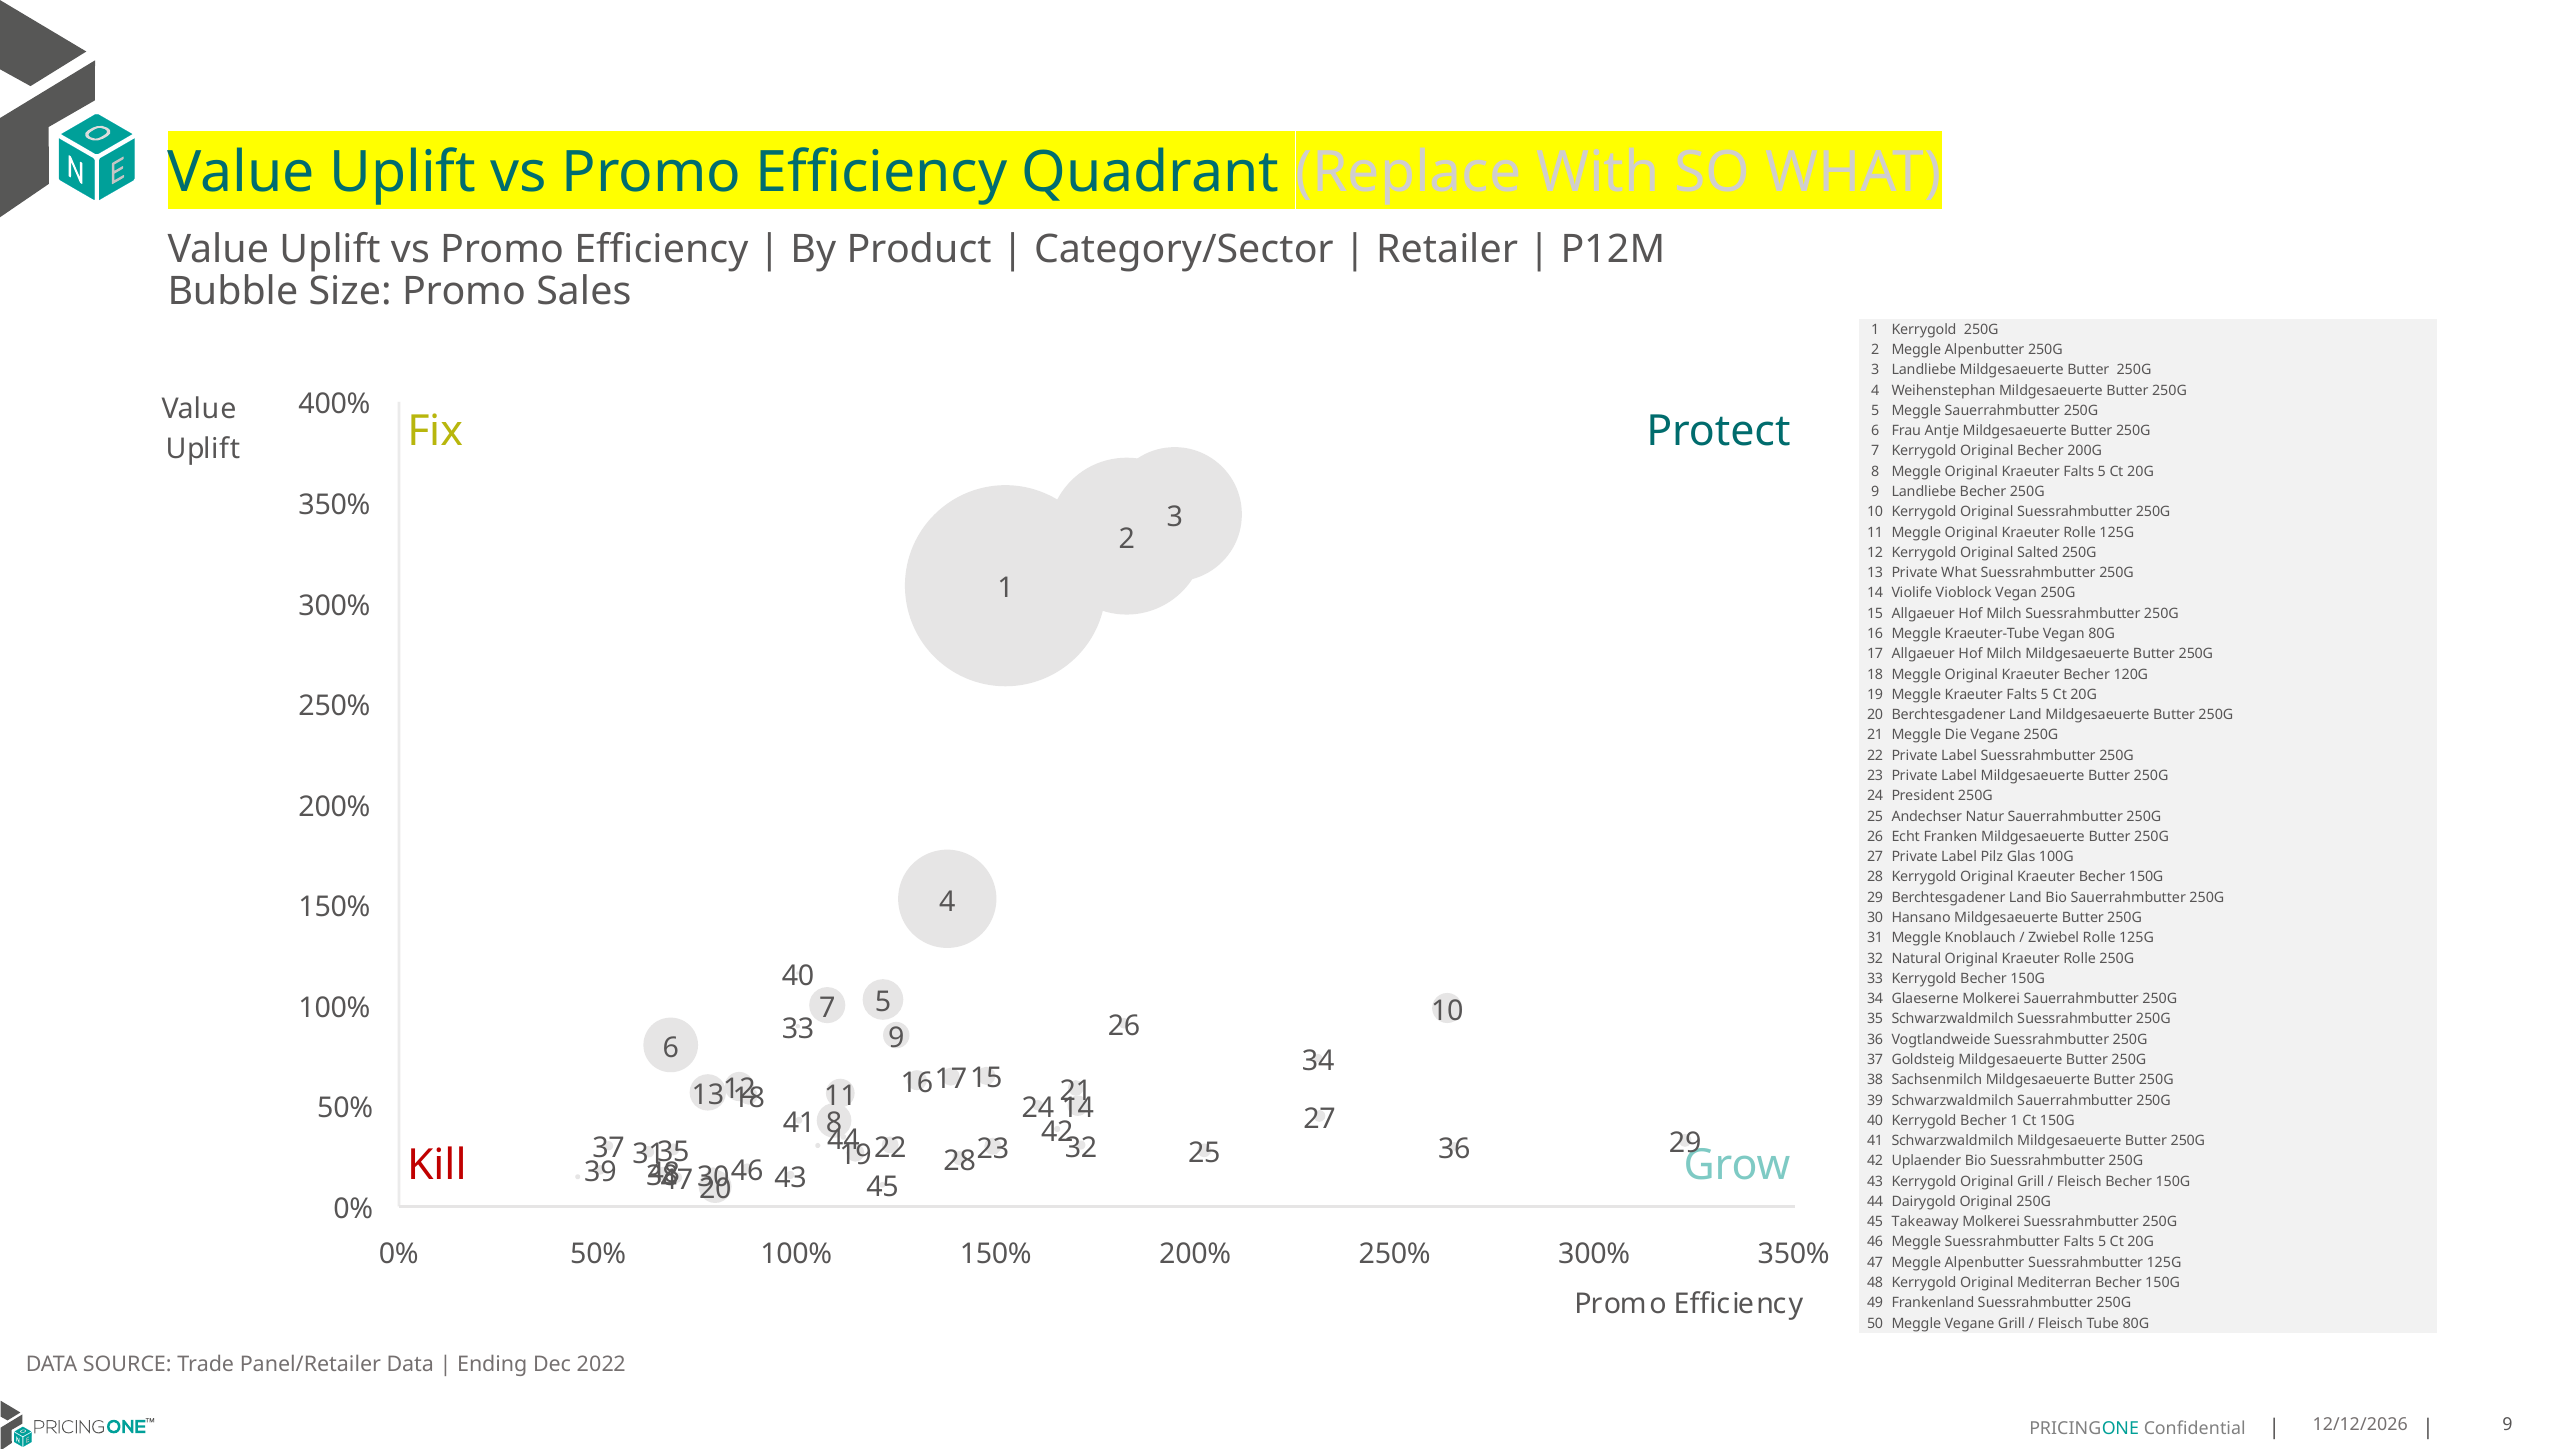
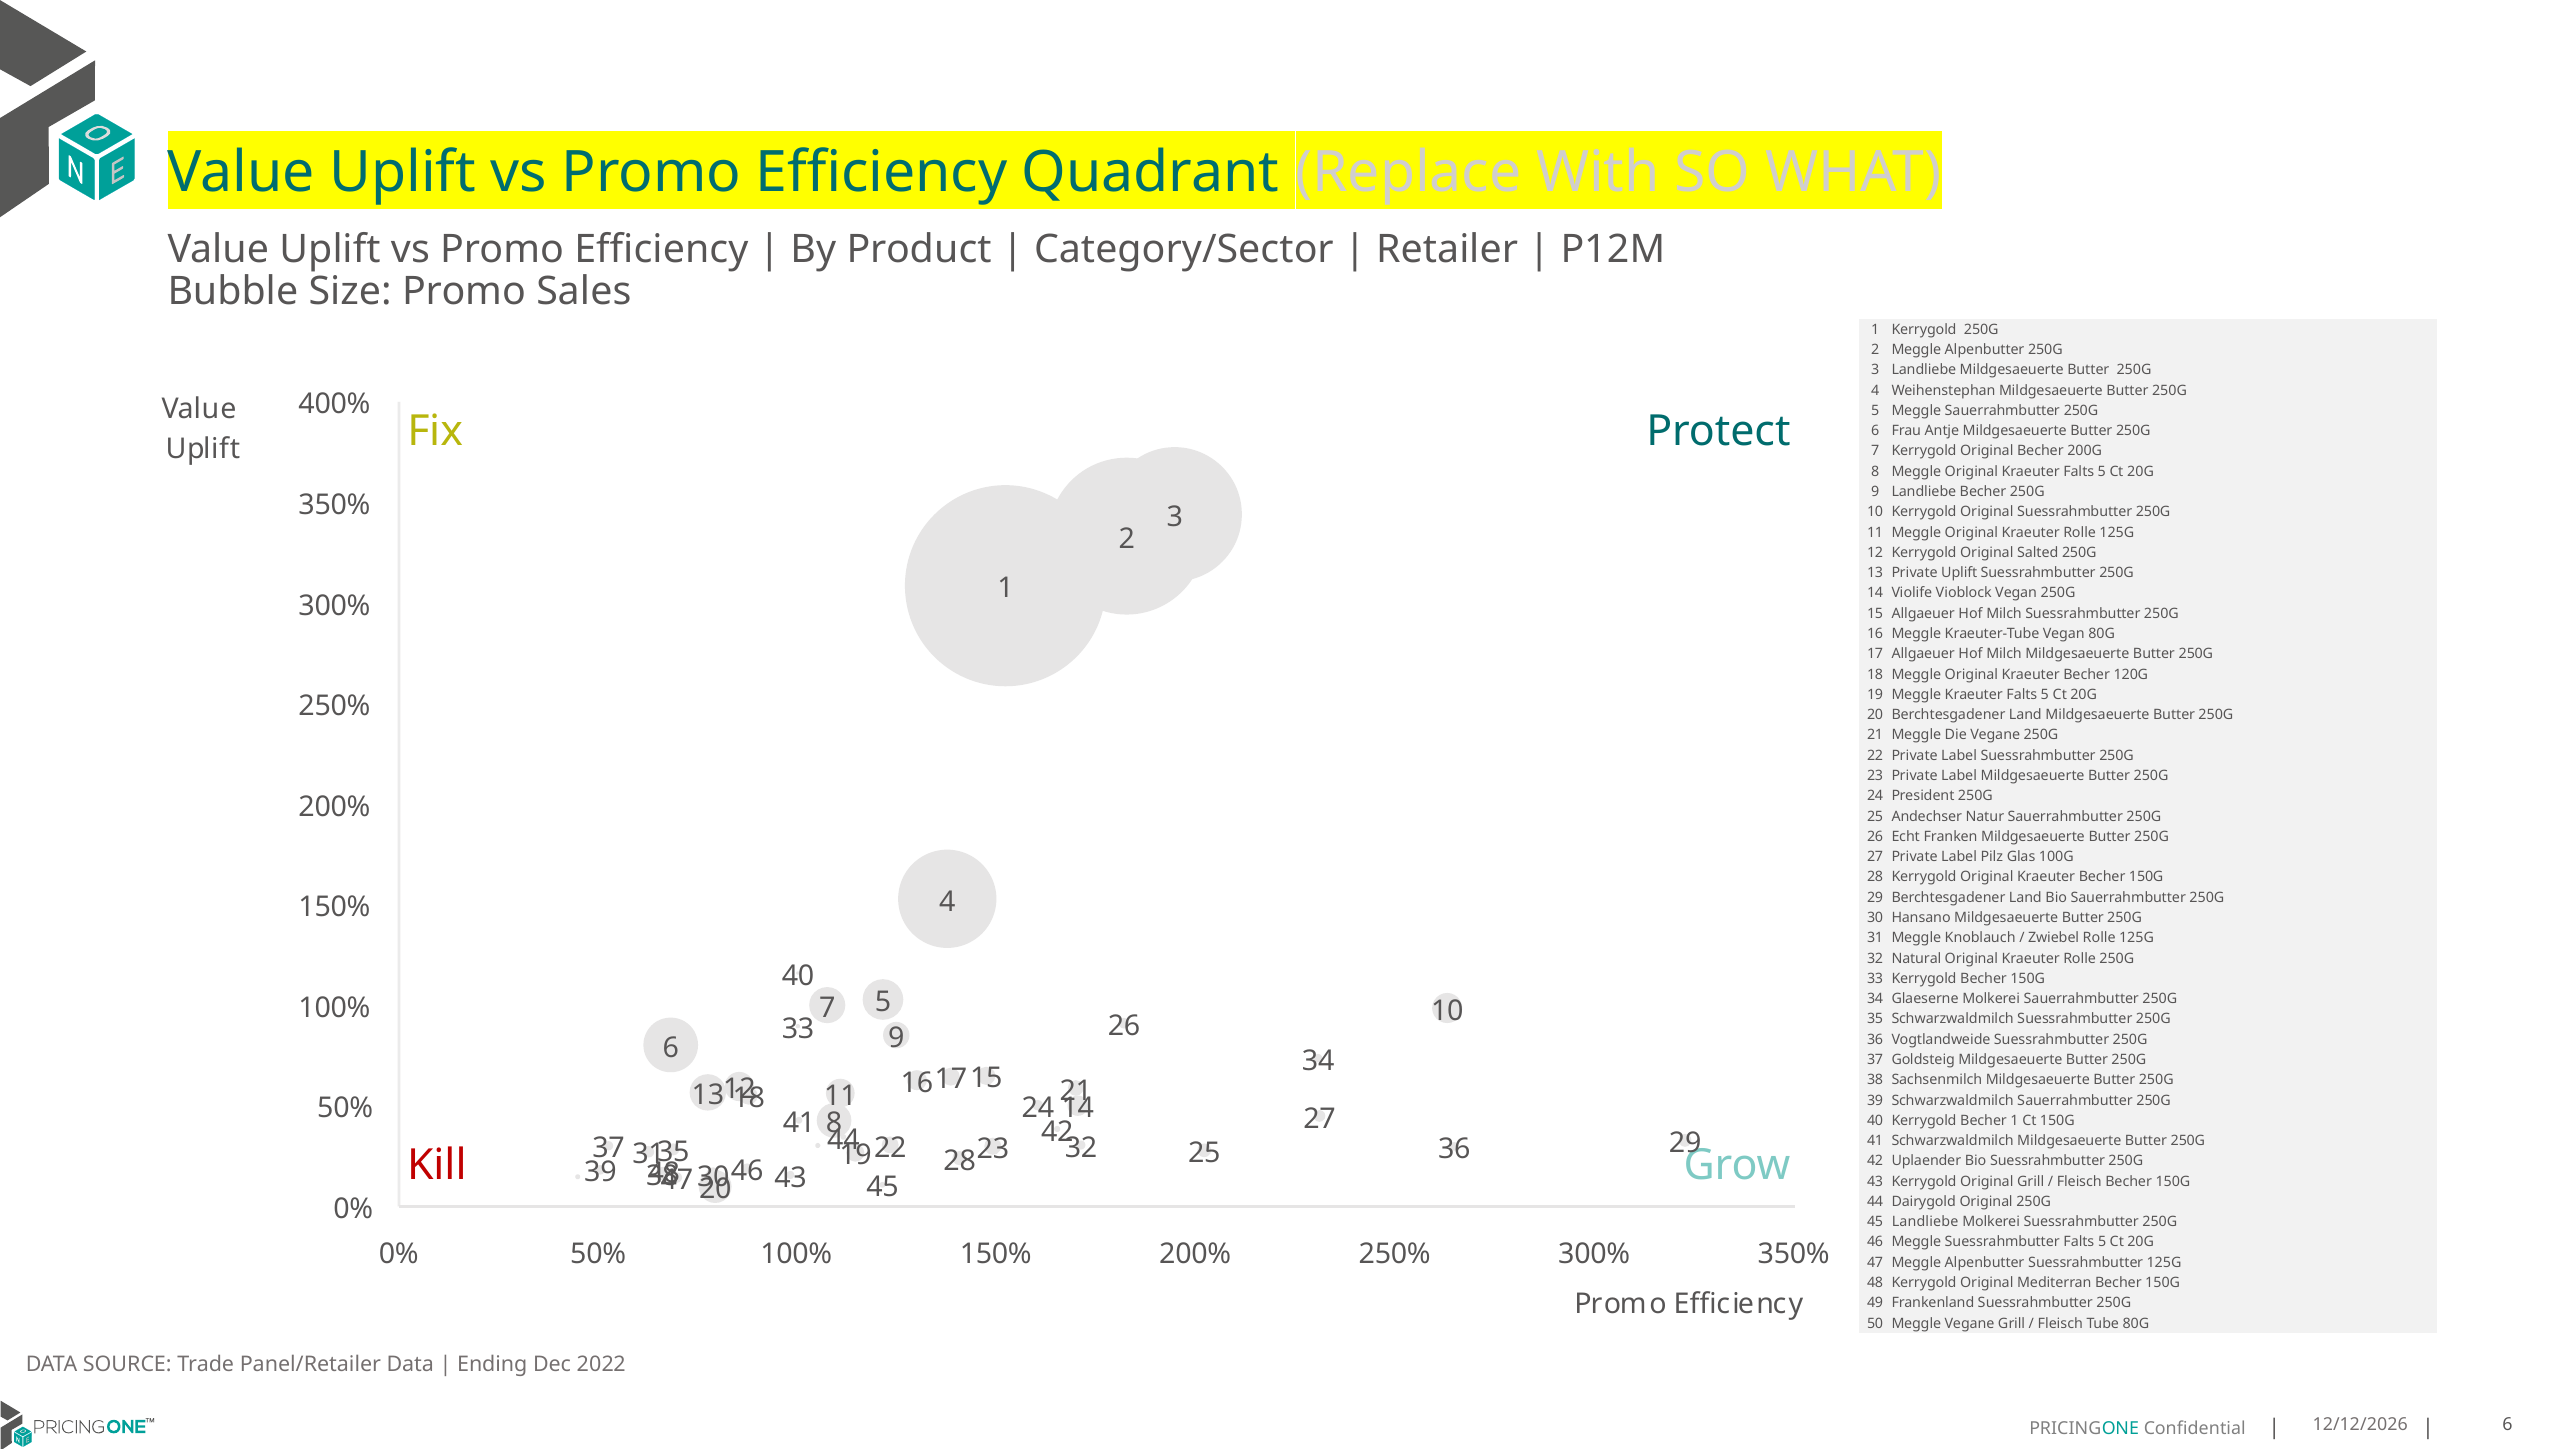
Private What: What -> Uplift (1959, 573)
45 Takeaway: Takeaway -> Landliebe (1925, 1222)
9: 9 -> 6 (2507, 1425)
